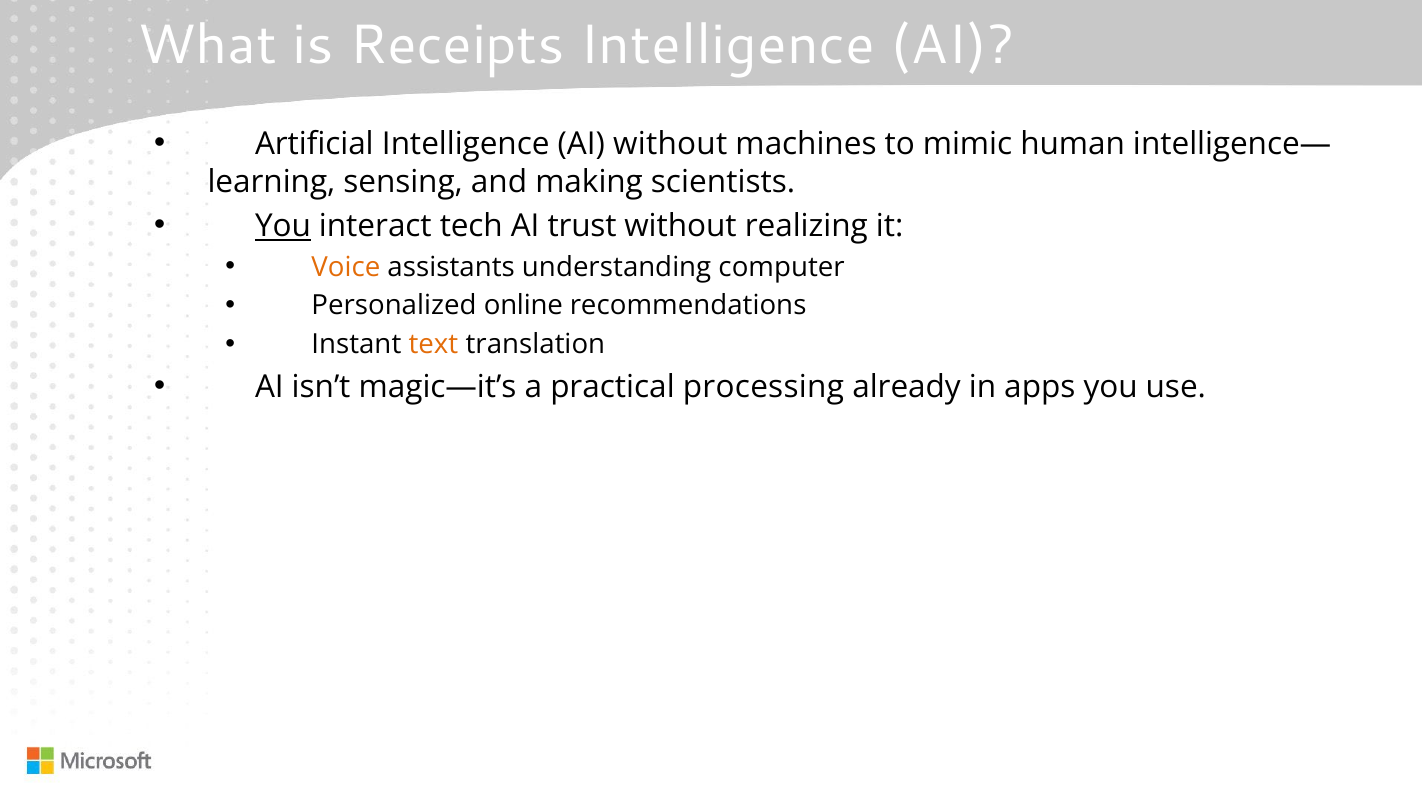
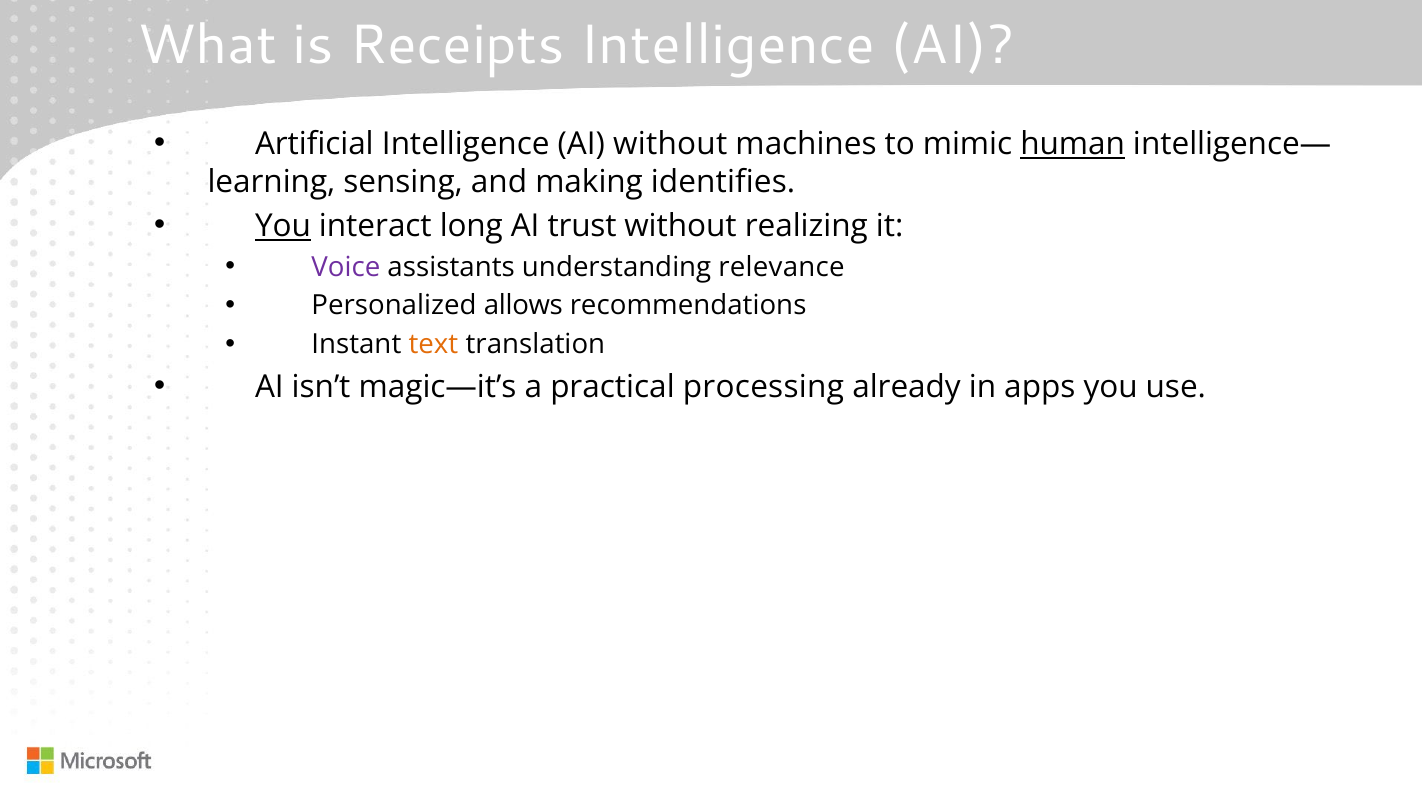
human underline: none -> present (1073, 144)
scientists: scientists -> identifies (723, 182)
tech: tech -> long (471, 226)
Voice colour: orange -> purple (346, 267)
computer: computer -> relevance (782, 267)
online: online -> allows (523, 306)
